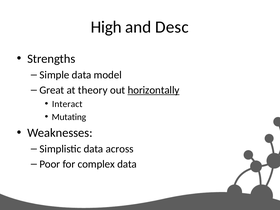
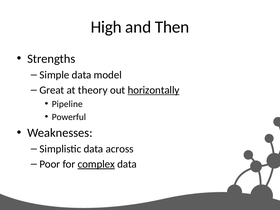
Desc: Desc -> Then (172, 27)
Interact: Interact -> Pipeline (67, 104)
Mutating: Mutating -> Powerful (69, 117)
complex underline: none -> present (96, 164)
